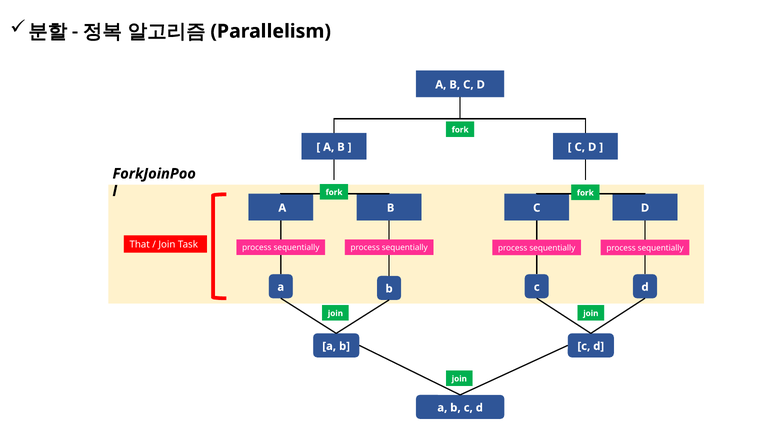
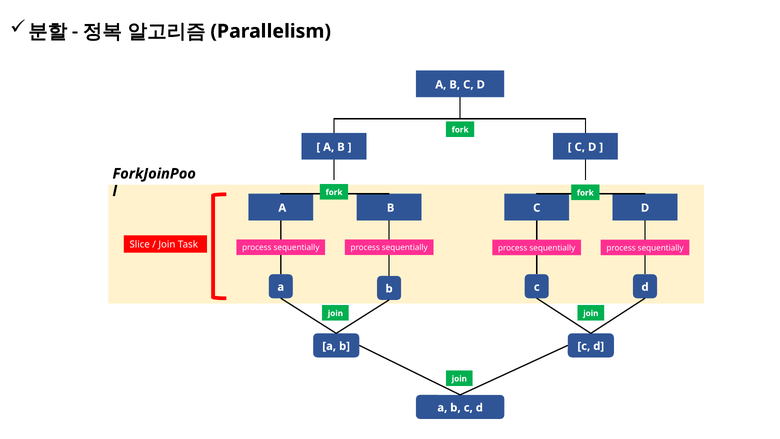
That: That -> Slice (140, 245)
